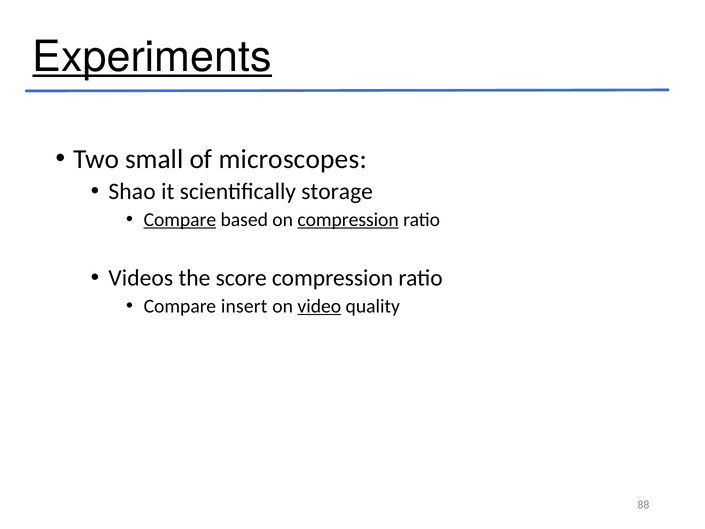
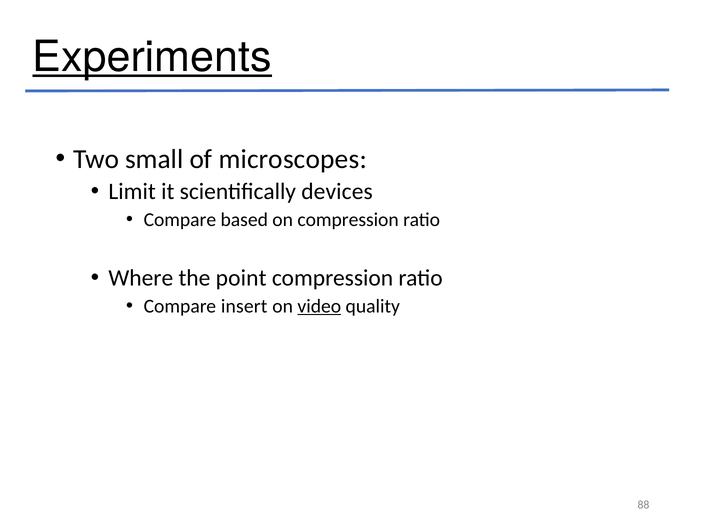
Shao: Shao -> Limit (132, 191)
storage: storage -> devices (337, 191)
Compare underline: present -> none (180, 219)
compression underline: present -> none (348, 219)
Videos: Videos -> Where (141, 278)
score: score -> point (241, 278)
